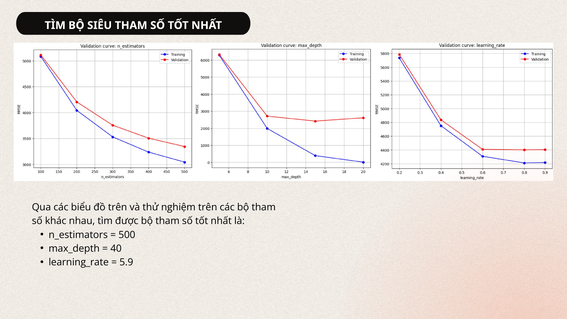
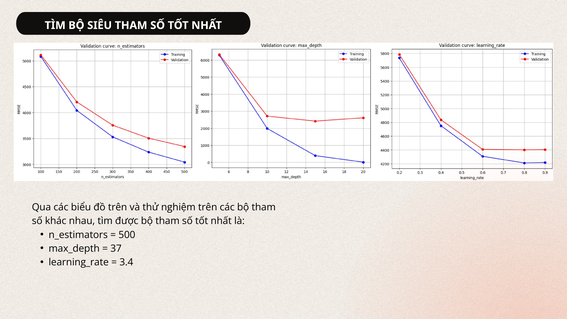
40: 40 -> 37 (116, 249)
5.9: 5.9 -> 3.4 (126, 262)
